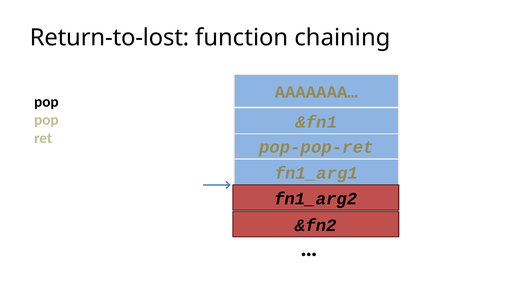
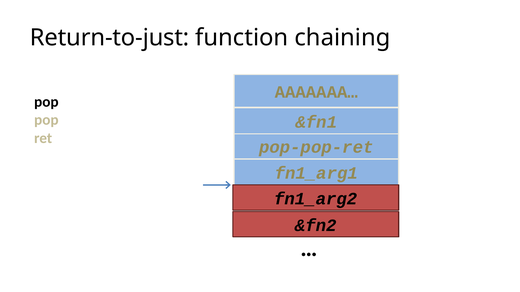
Return-to-lost: Return-to-lost -> Return-to-just (110, 38)
